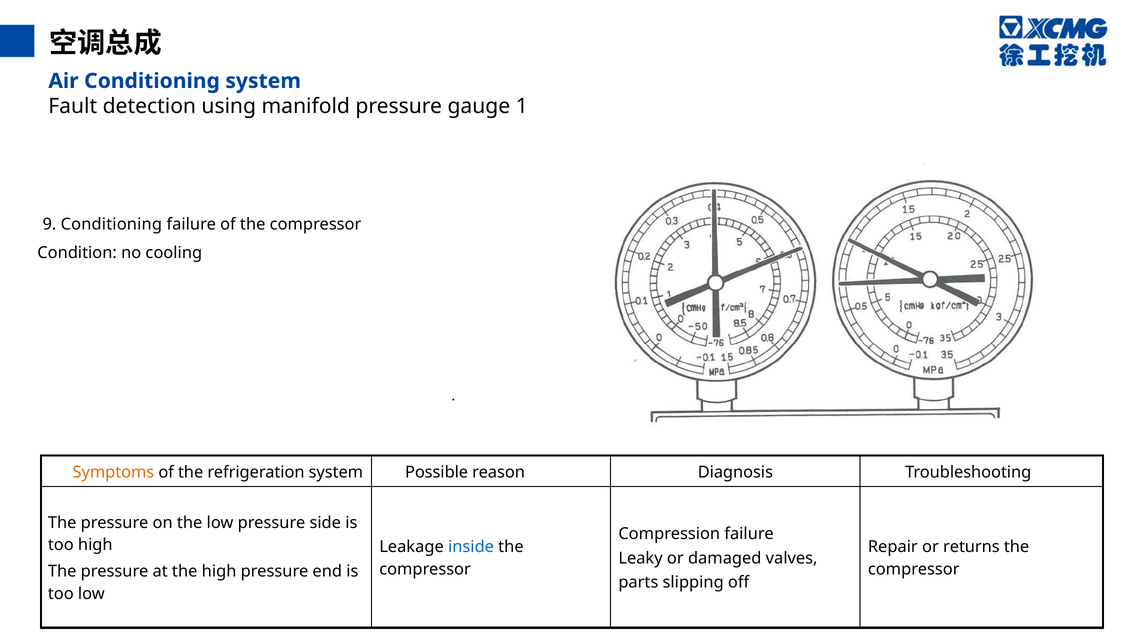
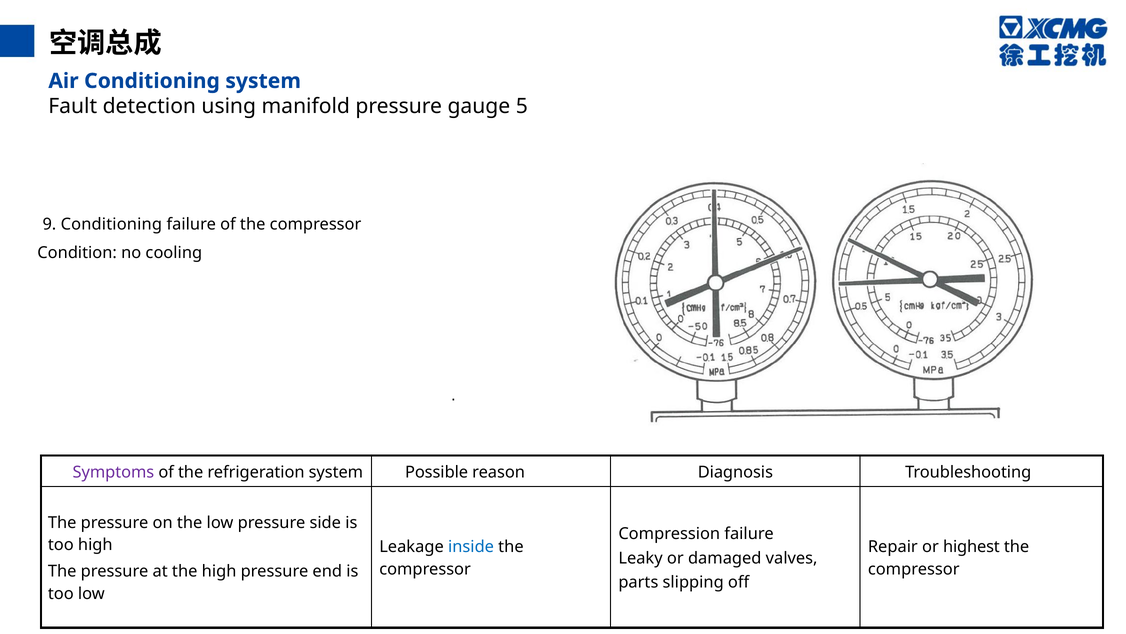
1: 1 -> 5 (522, 106)
Symptoms colour: orange -> purple (113, 472)
returns: returns -> highest (971, 546)
